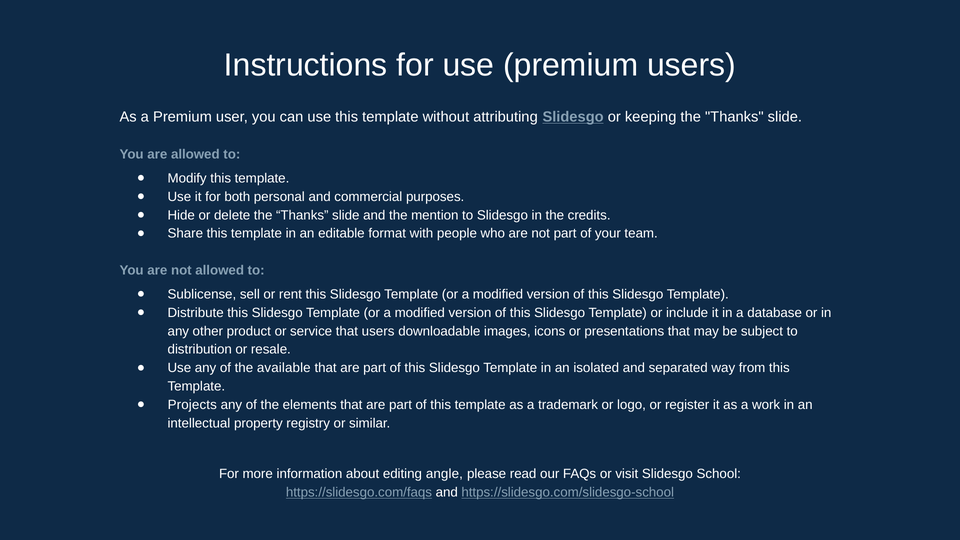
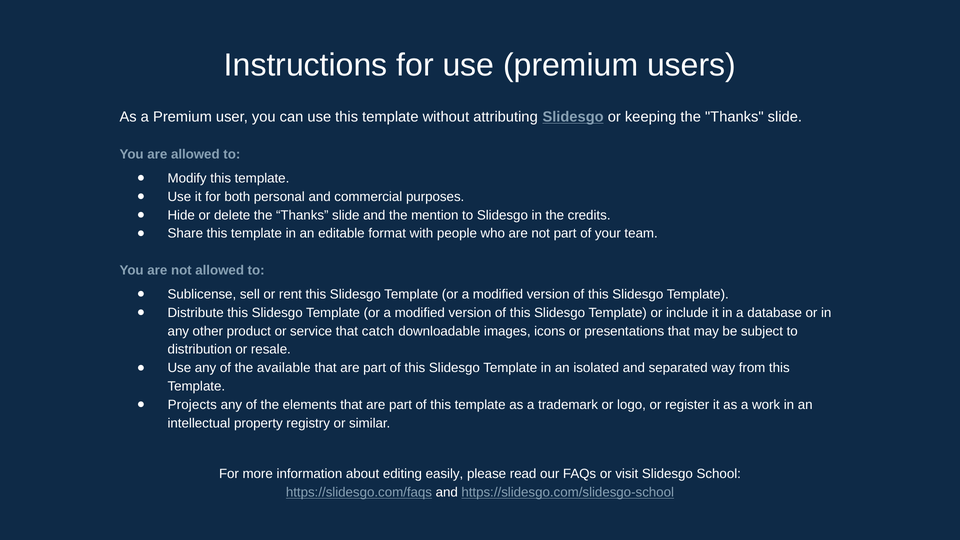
that users: users -> catch (378, 331)
angle: angle -> easily (444, 474)
